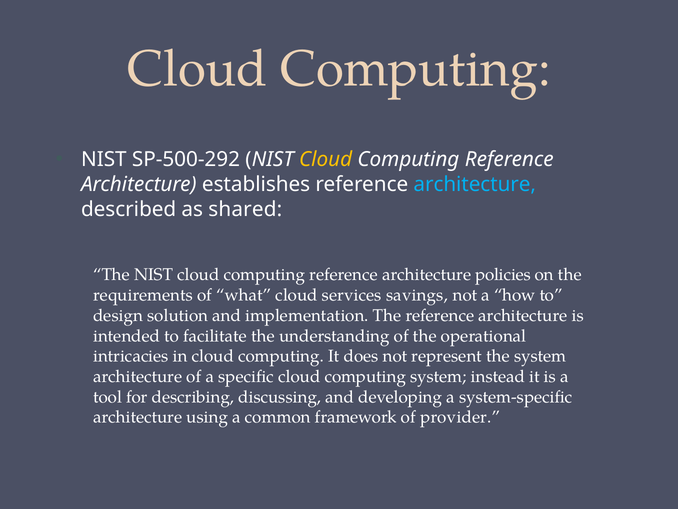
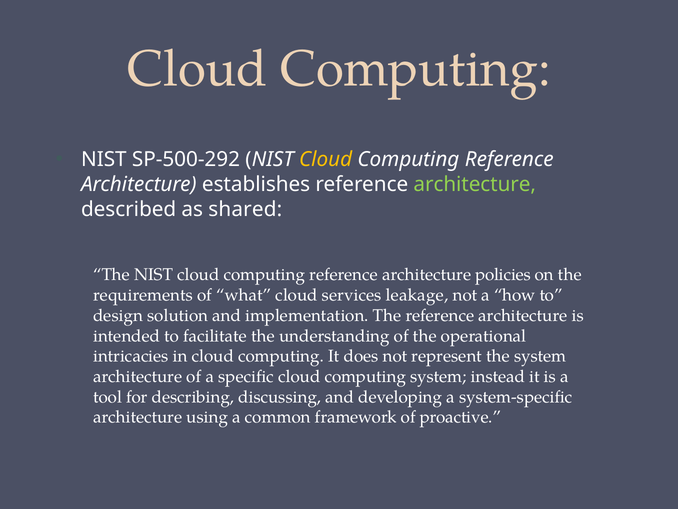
architecture colour: light blue -> light green (475, 184)
savings: savings -> leakage (417, 295)
provider: provider -> proactive (460, 417)
